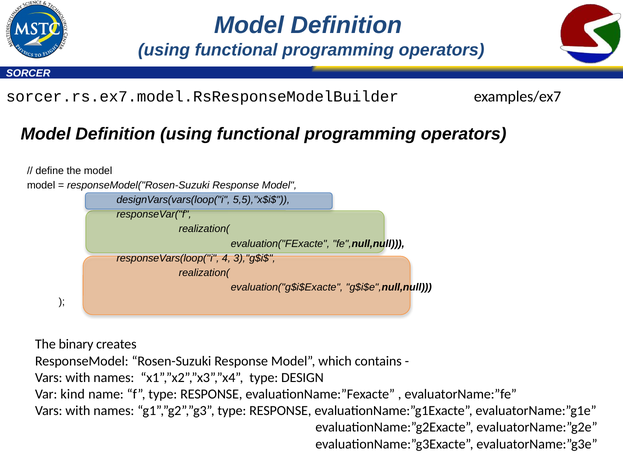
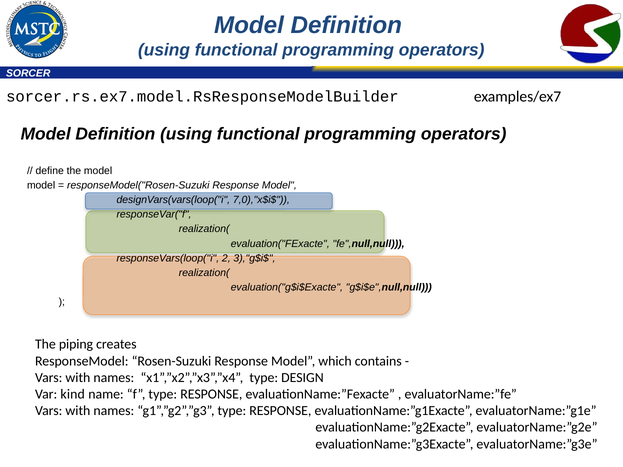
5,5),"x$i$: 5,5),"x$i$ -> 7,0),"x$i$ (261, 200)
4: 4 -> 2 (226, 258)
binary: binary -> piping (76, 345)
